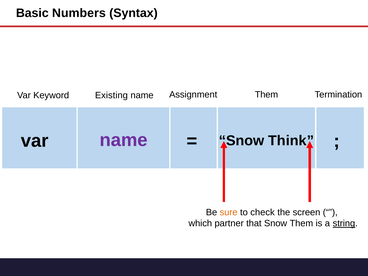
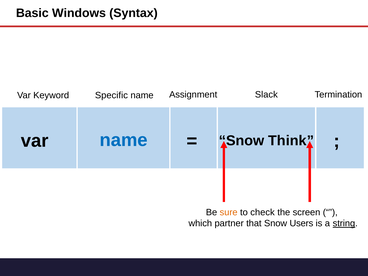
Numbers: Numbers -> Windows (79, 13)
Existing: Existing -> Specific (111, 95)
Assignment Them: Them -> Slack (266, 95)
name colour: purple -> blue (124, 140)
Snow Them: Them -> Users (301, 223)
